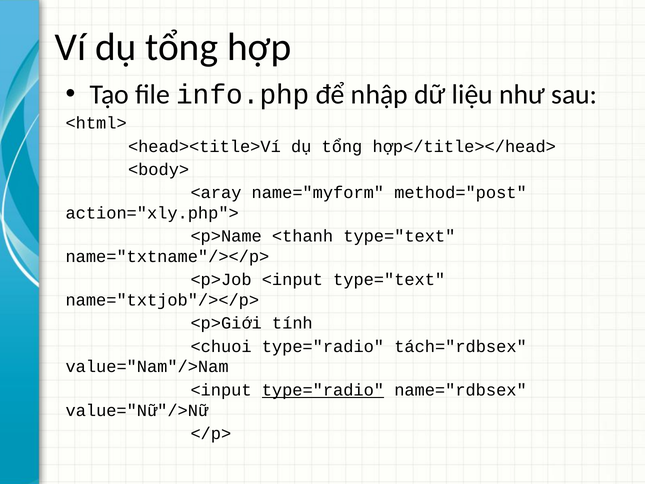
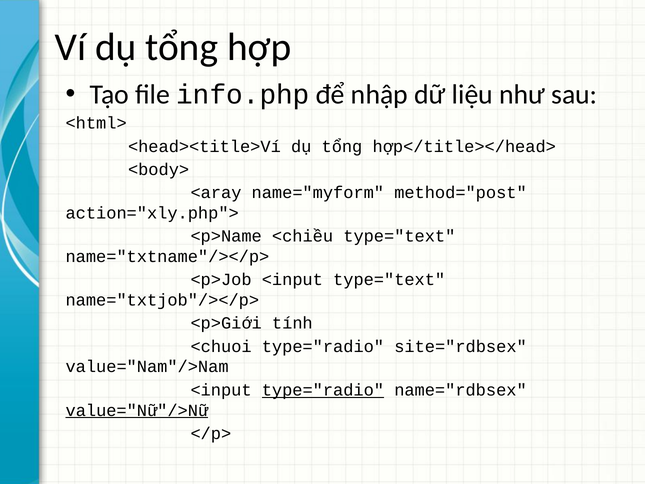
<thanh: <thanh -> <chiều (303, 236)
tách="rdbsex: tách="rdbsex -> site="rdbsex (461, 346)
value="Nữ"/>Nữ underline: none -> present (137, 410)
